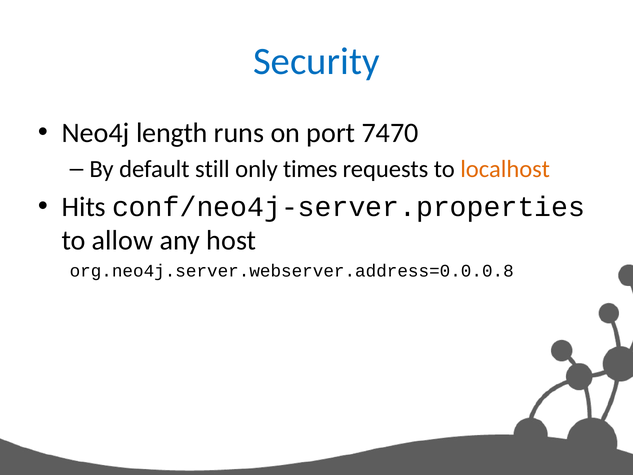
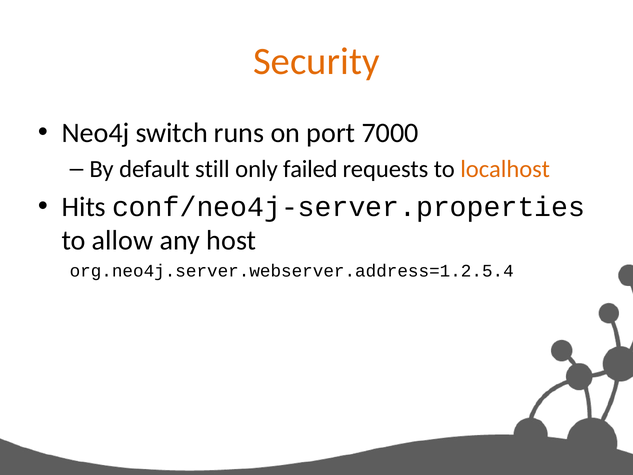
Security colour: blue -> orange (316, 61)
length: length -> switch (172, 133)
7470: 7470 -> 7000 (390, 133)
times: times -> failed (310, 169)
org.neo4j.server.webserver.address=0.0.0.8: org.neo4j.server.webserver.address=0.0.0.8 -> org.neo4j.server.webserver.address=1.2.5.4 (292, 271)
